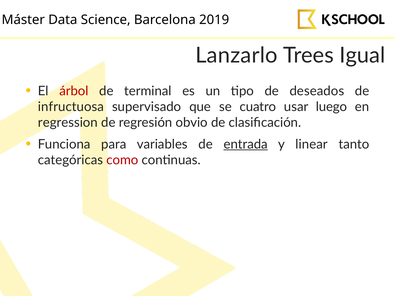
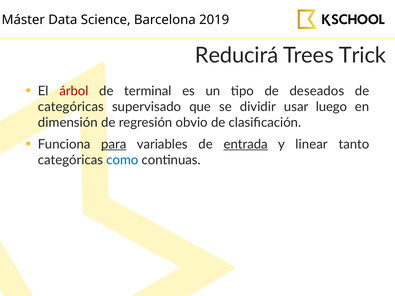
Lanzarlo: Lanzarlo -> Reducirá (237, 55)
Igual: Igual -> Trick (362, 55)
infructuosa: infructuosa -> categóricas (71, 107)
cuatro: cuatro -> dividir (258, 107)
regression: regression -> dimensión (68, 123)
para underline: none -> present (114, 144)
como colour: red -> blue (122, 160)
